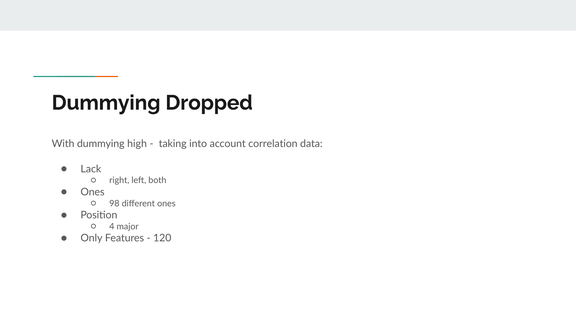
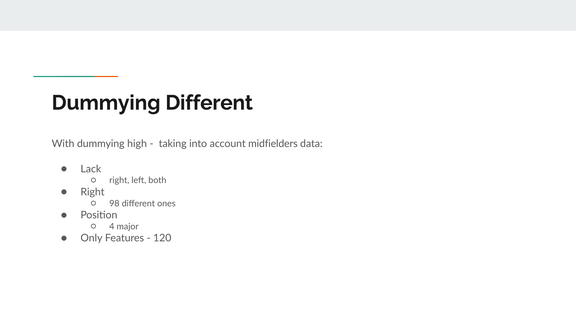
Dummying Dropped: Dropped -> Different (209, 103)
correlation: correlation -> midfielders (273, 144)
Ones: Ones -> Right (93, 192)
